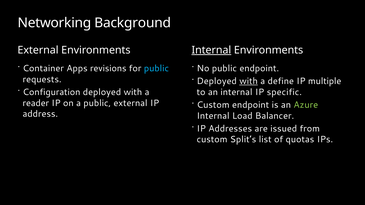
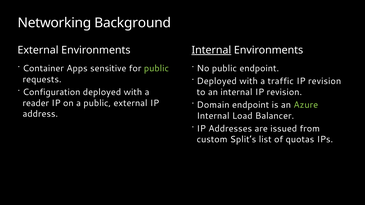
revisions: revisions -> sensitive (108, 69)
public colour: light blue -> light green (156, 69)
with underline: present -> none (249, 81)
define: define -> traffic (281, 81)
multiple: multiple -> revision (325, 81)
internal IP specific: specific -> revision (284, 92)
Custom: Custom -> Domain (213, 105)
